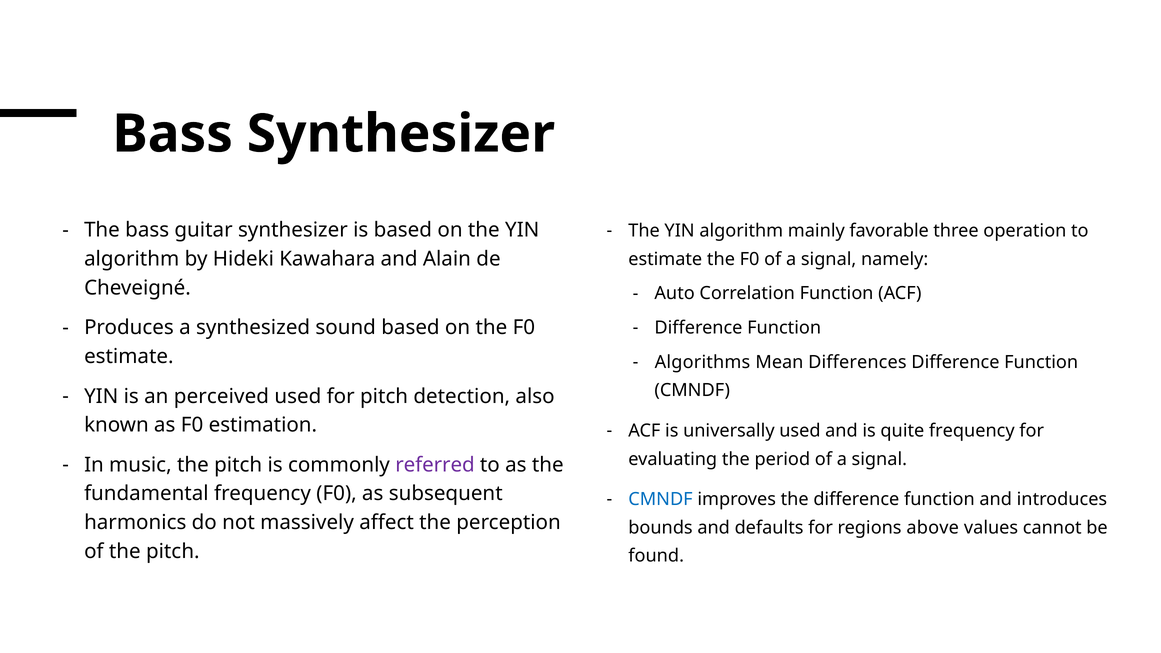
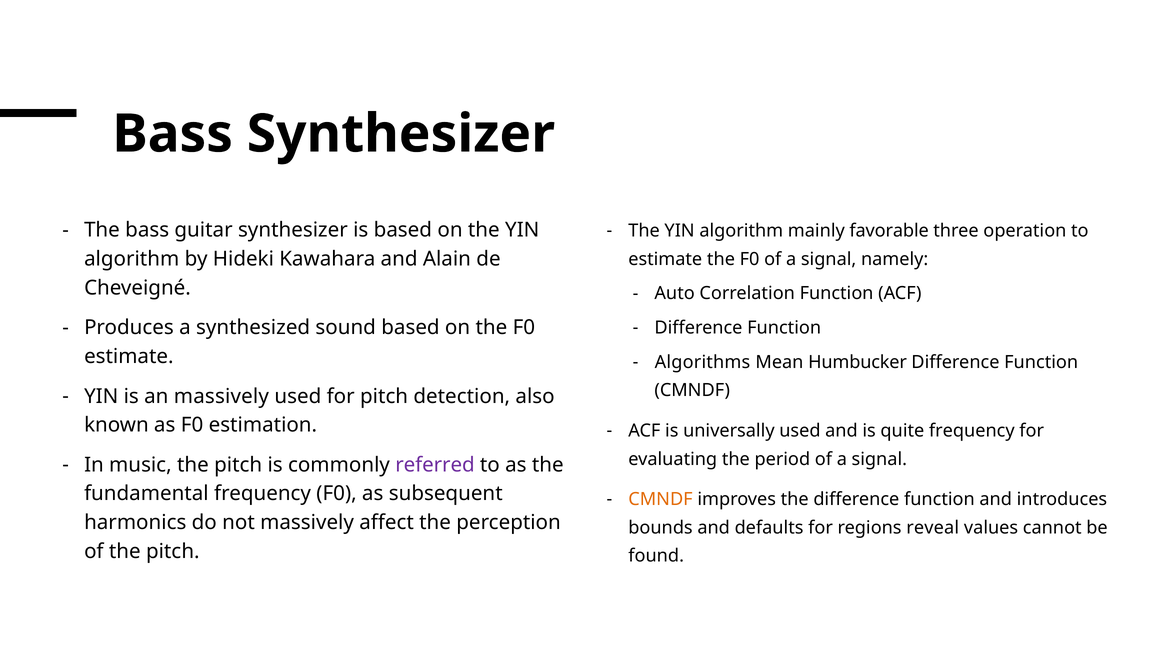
Differences: Differences -> Humbucker (858, 362)
an perceived: perceived -> massively (221, 396)
CMNDF colour: blue -> orange (661, 499)
above: above -> reveal (933, 528)
